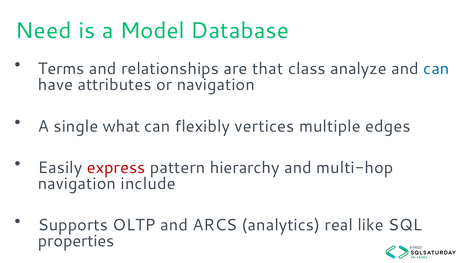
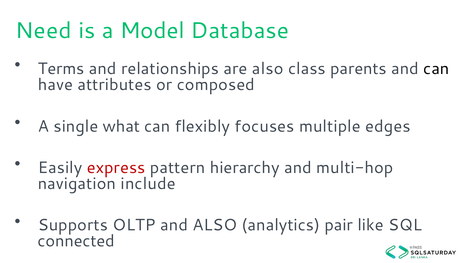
are that: that -> also (268, 69)
analyze: analyze -> parents (358, 69)
can colour: blue -> black (436, 69)
or navigation: navigation -> composed (216, 85)
vertices: vertices -> focuses (265, 126)
and ARCS: ARCS -> ALSO (215, 225)
real: real -> pair (339, 225)
properties: properties -> connected (76, 241)
